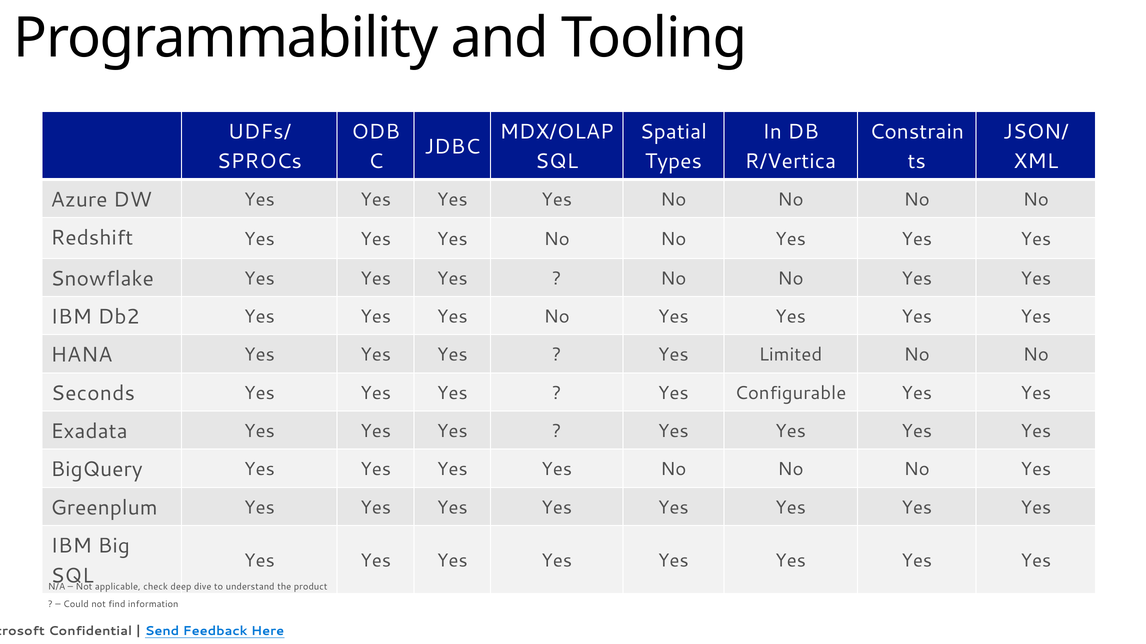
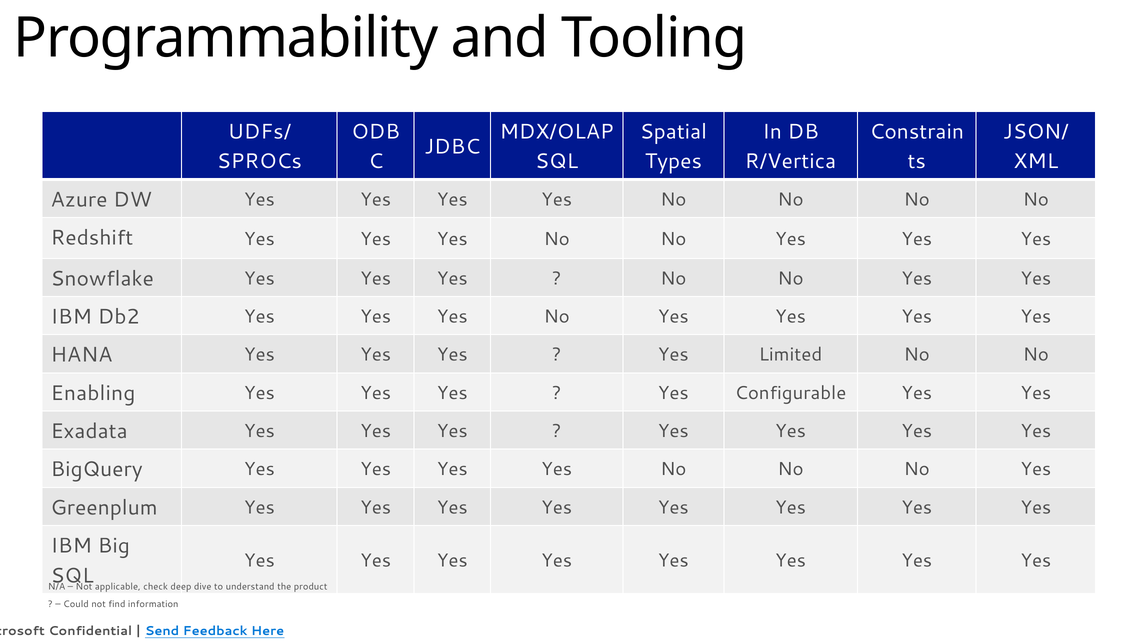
Seconds: Seconds -> Enabling (93, 393)
